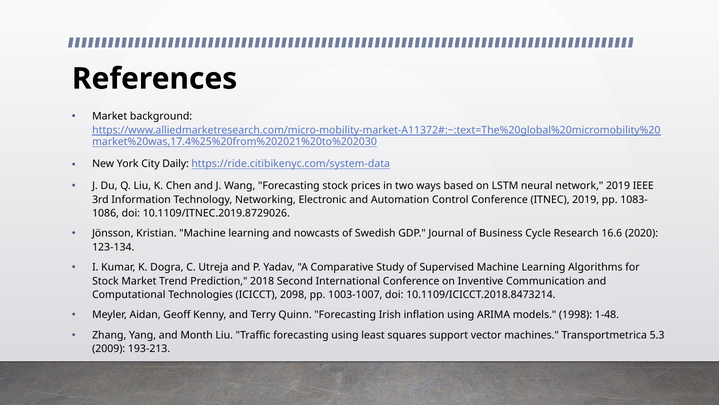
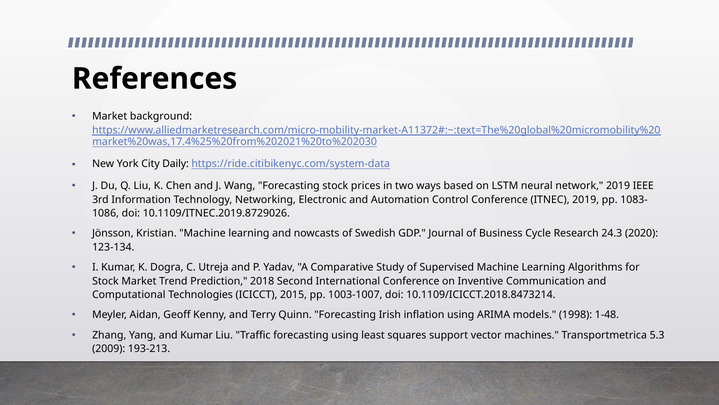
16.6: 16.6 -> 24.3 (612, 233)
2098: 2098 -> 2015 (294, 294)
and Month: Month -> Kumar (197, 335)
